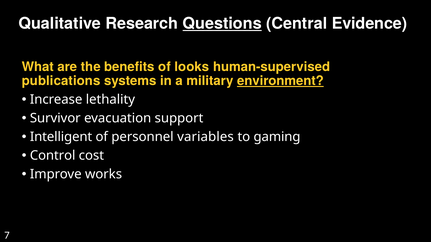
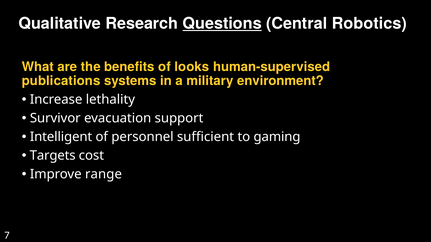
Evidence: Evidence -> Robotics (369, 24)
environment underline: present -> none (280, 81)
variables: variables -> sufficient (206, 137)
Control: Control -> Targets (53, 156)
works: works -> range (103, 175)
